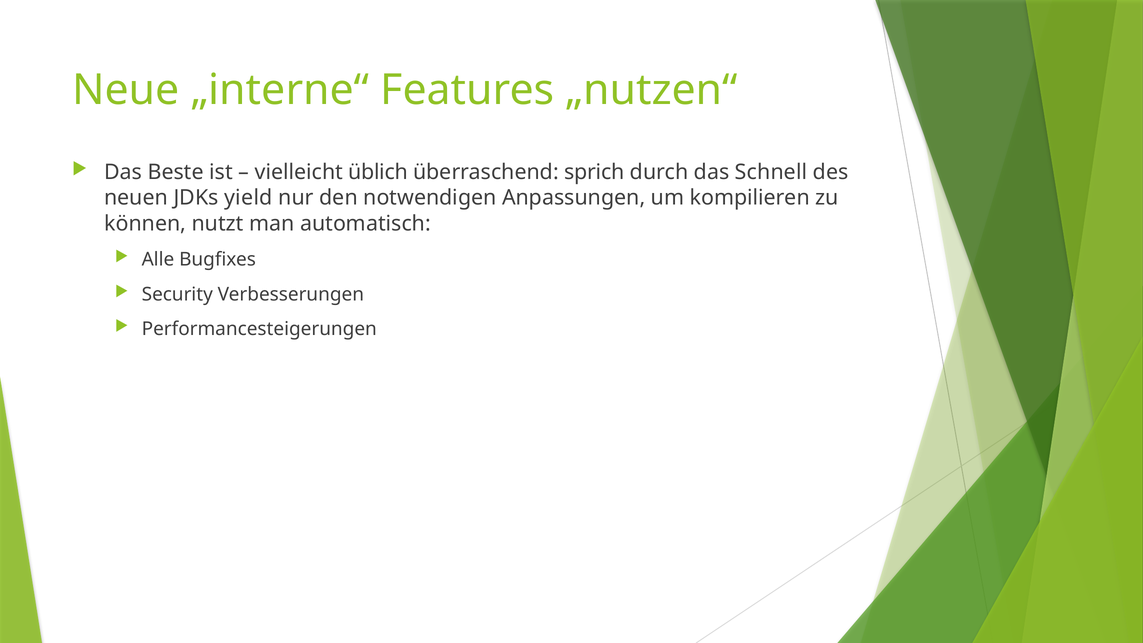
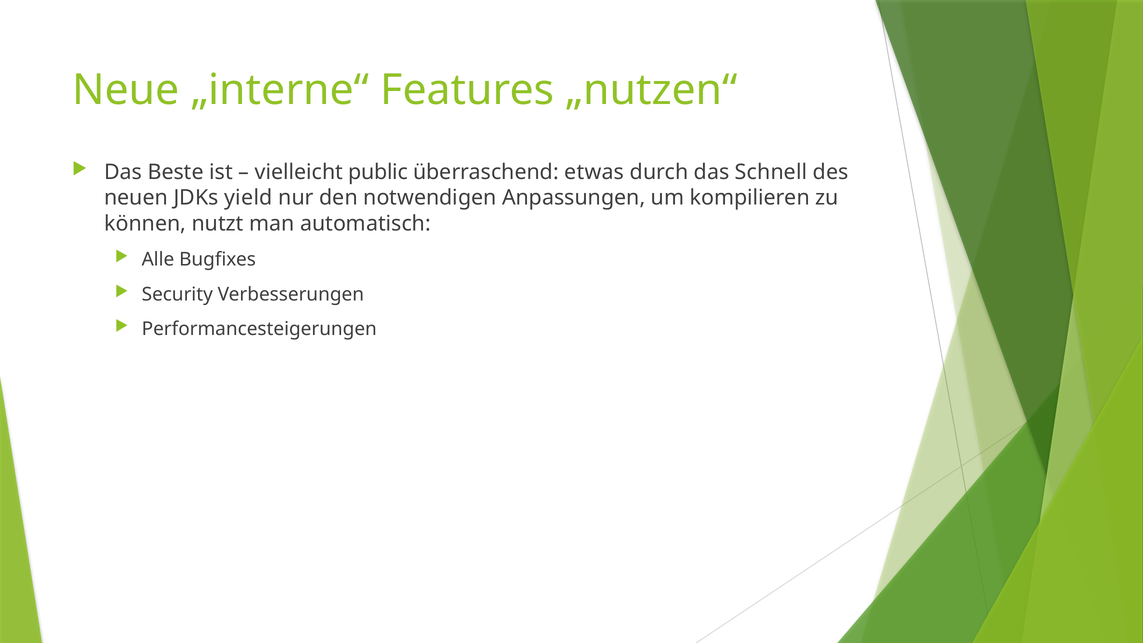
üblich: üblich -> public (378, 172)
sprich: sprich -> etwas (594, 172)
